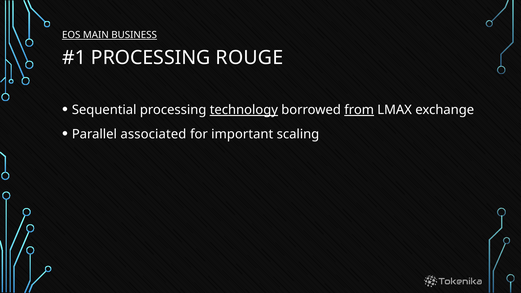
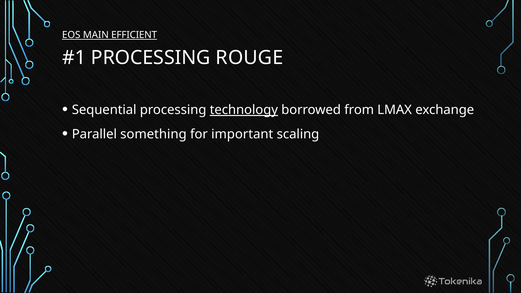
BUSINESS: BUSINESS -> EFFICIENT (134, 35)
from underline: present -> none (359, 110)
associated: associated -> something (153, 134)
